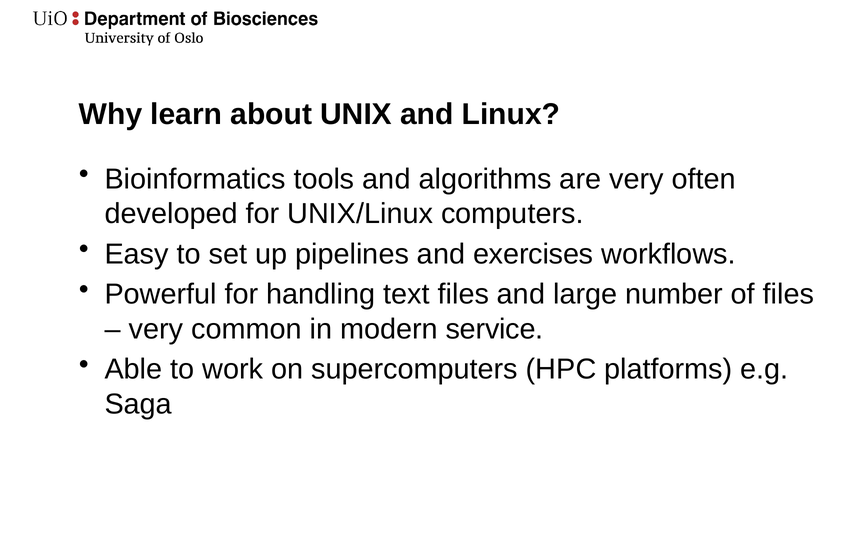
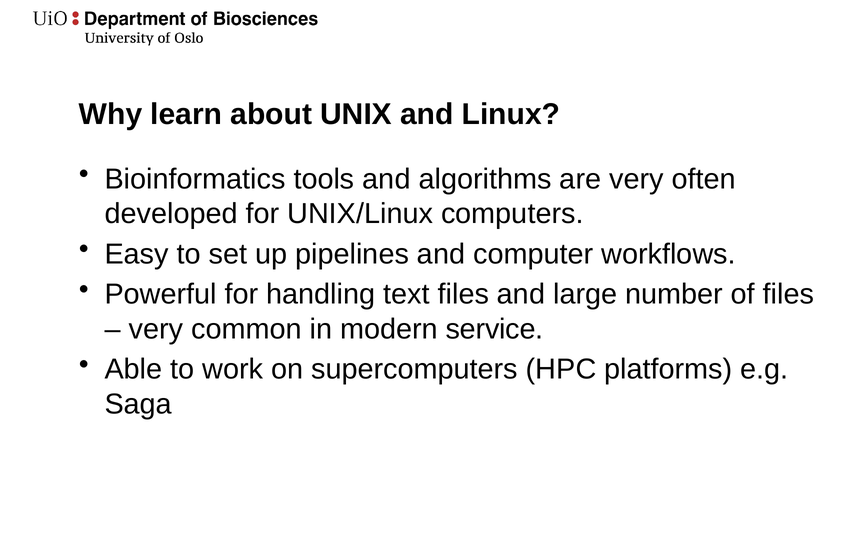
exercises: exercises -> computer (533, 254)
